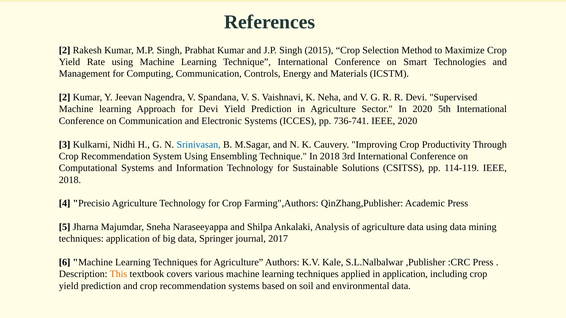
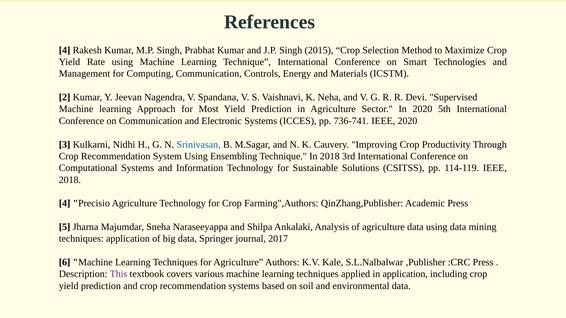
2: 2 -> 4 (65, 50)
for Devi: Devi -> Most (209, 109)
This colour: orange -> purple (119, 274)
